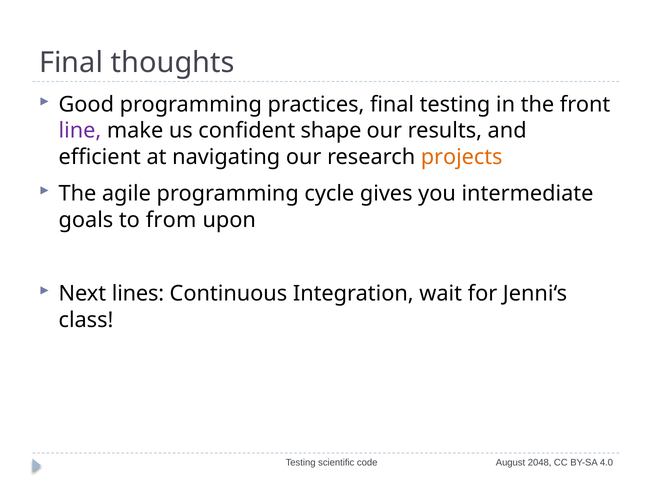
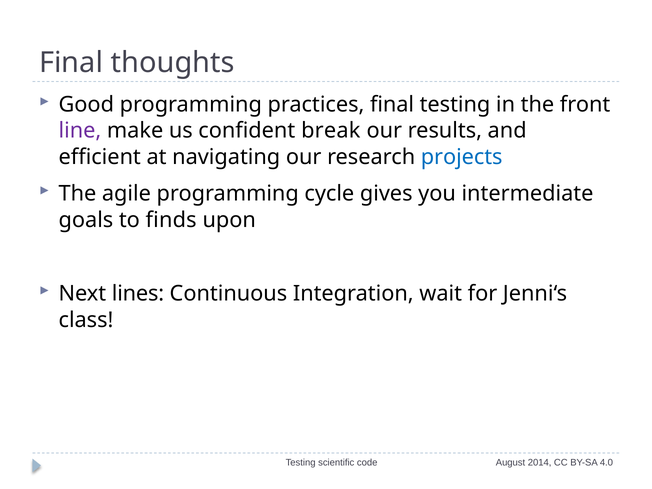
shape: shape -> break (331, 131)
projects colour: orange -> blue (462, 157)
from: from -> finds (171, 220)
2048: 2048 -> 2014 (540, 463)
